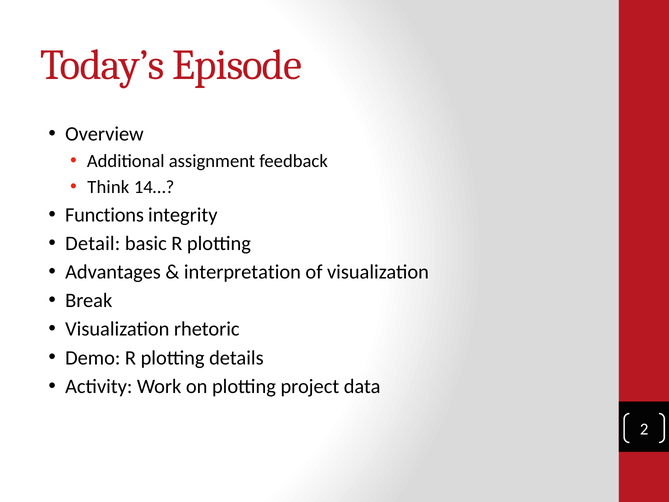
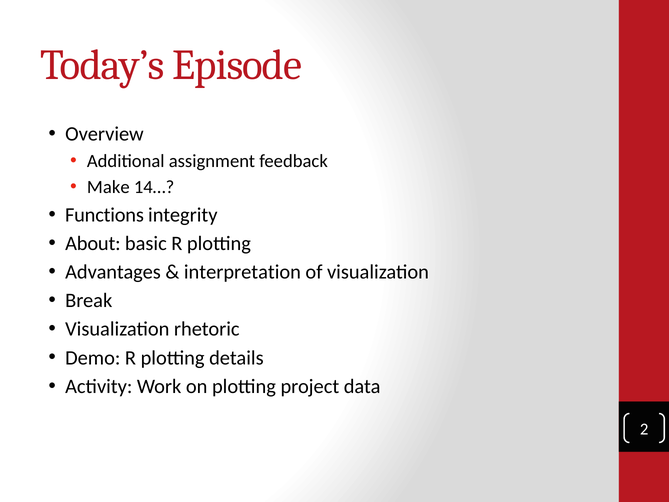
Think: Think -> Make (108, 187)
Detail: Detail -> About (93, 243)
